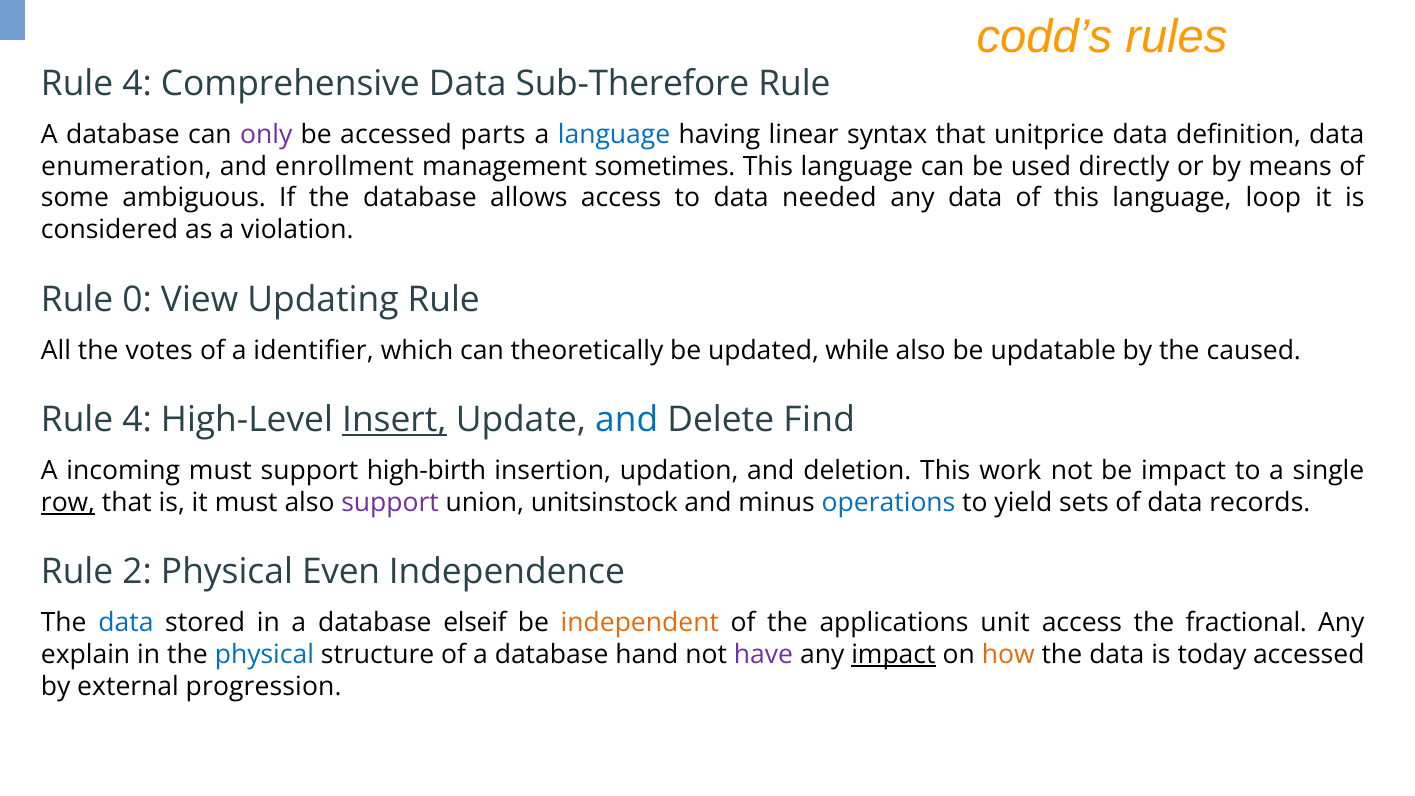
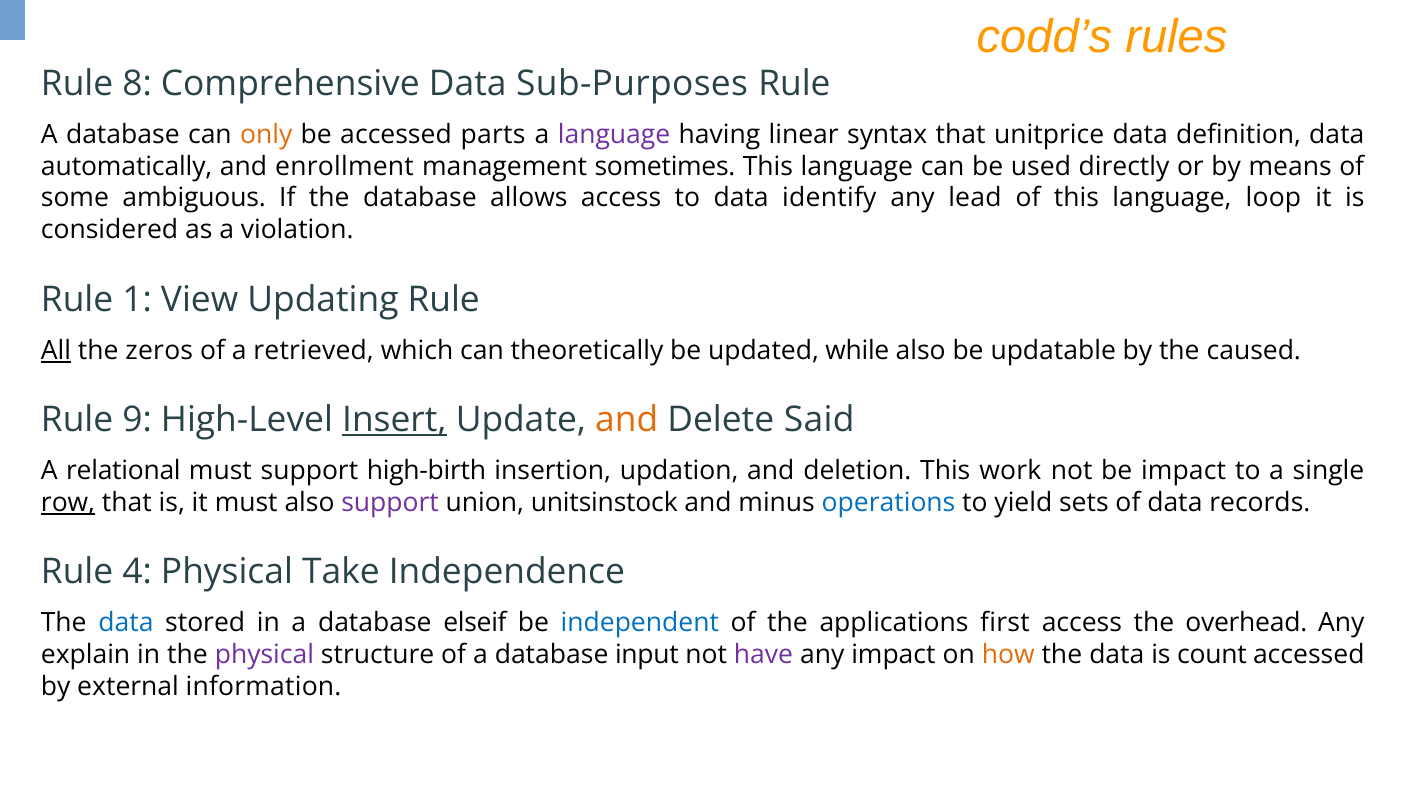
4: 4 -> 8 (137, 84)
Sub-Therefore: Sub-Therefore -> Sub-Purposes (632, 84)
only colour: purple -> orange (266, 135)
language colour: blue -> purple (614, 135)
enumeration: enumeration -> automatically (127, 166)
needed: needed -> identify (829, 198)
any data: data -> lead (975, 198)
0: 0 -> 1 (137, 300)
All underline: none -> present (56, 350)
votes: votes -> zeros (159, 350)
identifier: identifier -> retrieved (314, 350)
4: 4 -> 9 (137, 420)
and colour: blue -> orange (627, 420)
Find: Find -> Said (819, 420)
incoming: incoming -> relational (123, 471)
2: 2 -> 4 (137, 572)
Even: Even -> Take (341, 572)
independent colour: orange -> blue (640, 623)
unit: unit -> first (1005, 623)
fractional: fractional -> overhead (1246, 623)
physical colour: blue -> purple (264, 654)
hand: hand -> input (647, 654)
impact underline: present -> none (893, 654)
today: today -> count (1212, 654)
progression: progression -> information (264, 686)
